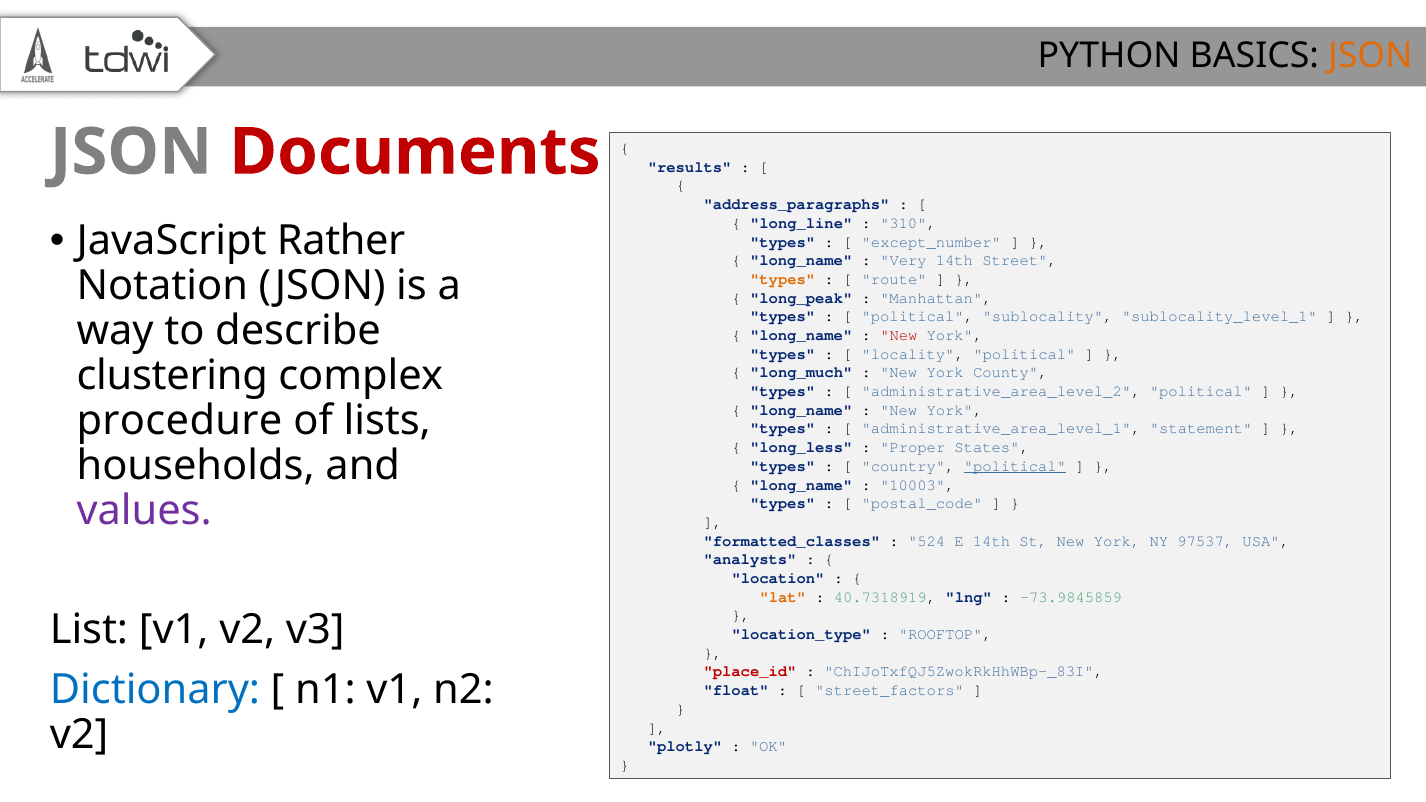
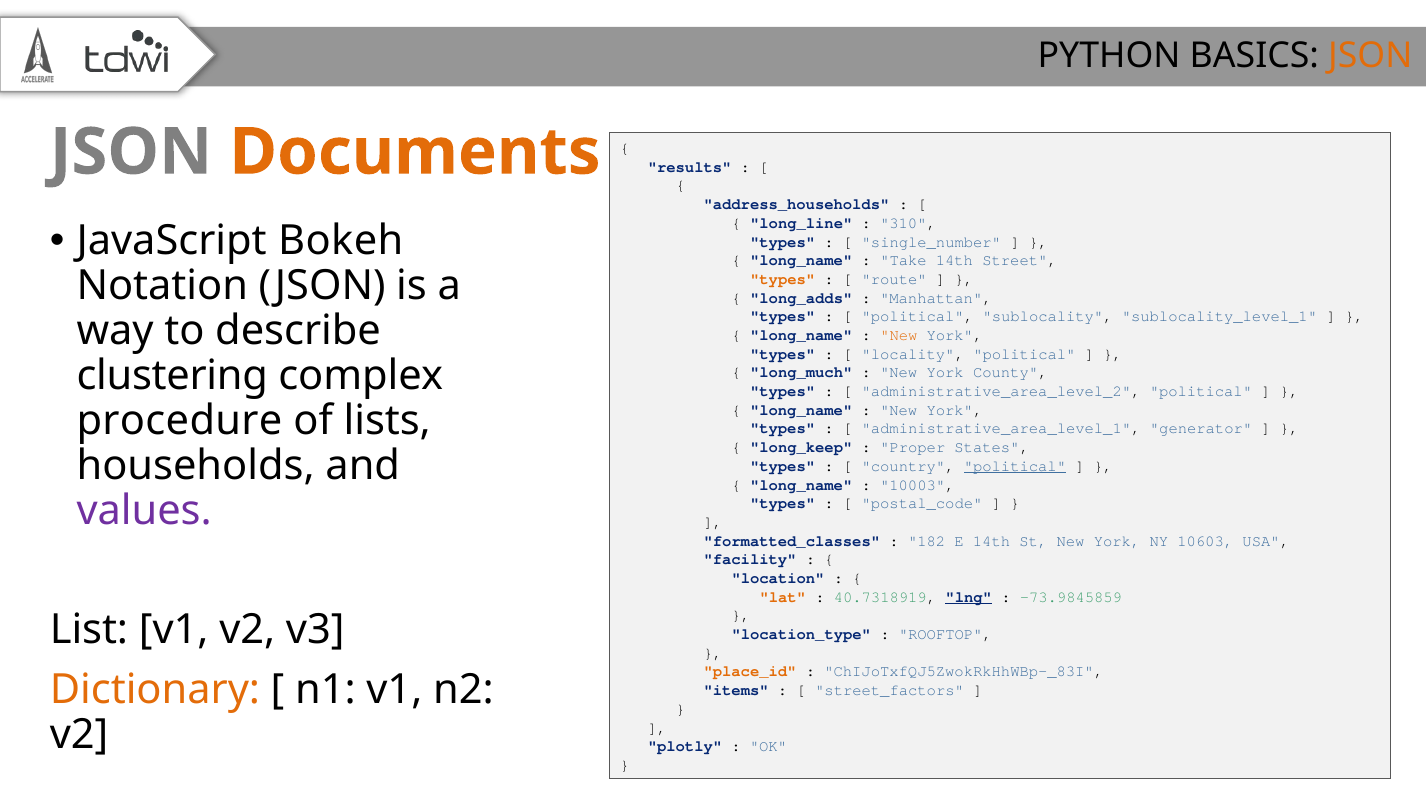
Documents colour: red -> orange (415, 152)
address_paragraphs: address_paragraphs -> address_households (796, 205)
Rather: Rather -> Bokeh (341, 241)
except_number: except_number -> single_number (931, 242)
Very: Very -> Take (903, 261)
long_peak: long_peak -> long_adds (801, 298)
New colour: red -> orange (899, 335)
statement: statement -> generator (1201, 429)
long_less: long_less -> long_keep (801, 448)
524: 524 -> 182 (927, 541)
97537: 97537 -> 10603 (1205, 541)
analysts: analysts -> facility (750, 560)
lng underline: none -> present (969, 597)
place_id colour: red -> orange (750, 672)
Dictionary colour: blue -> orange (155, 690)
float: float -> items (736, 691)
